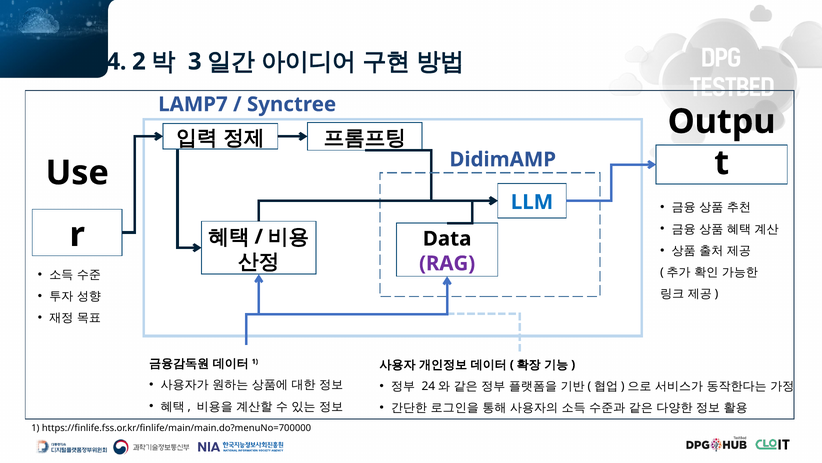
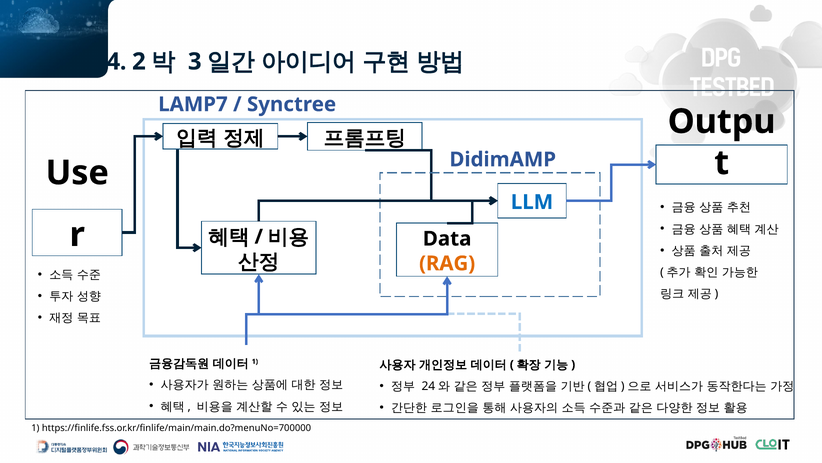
RAG colour: purple -> orange (447, 263)
